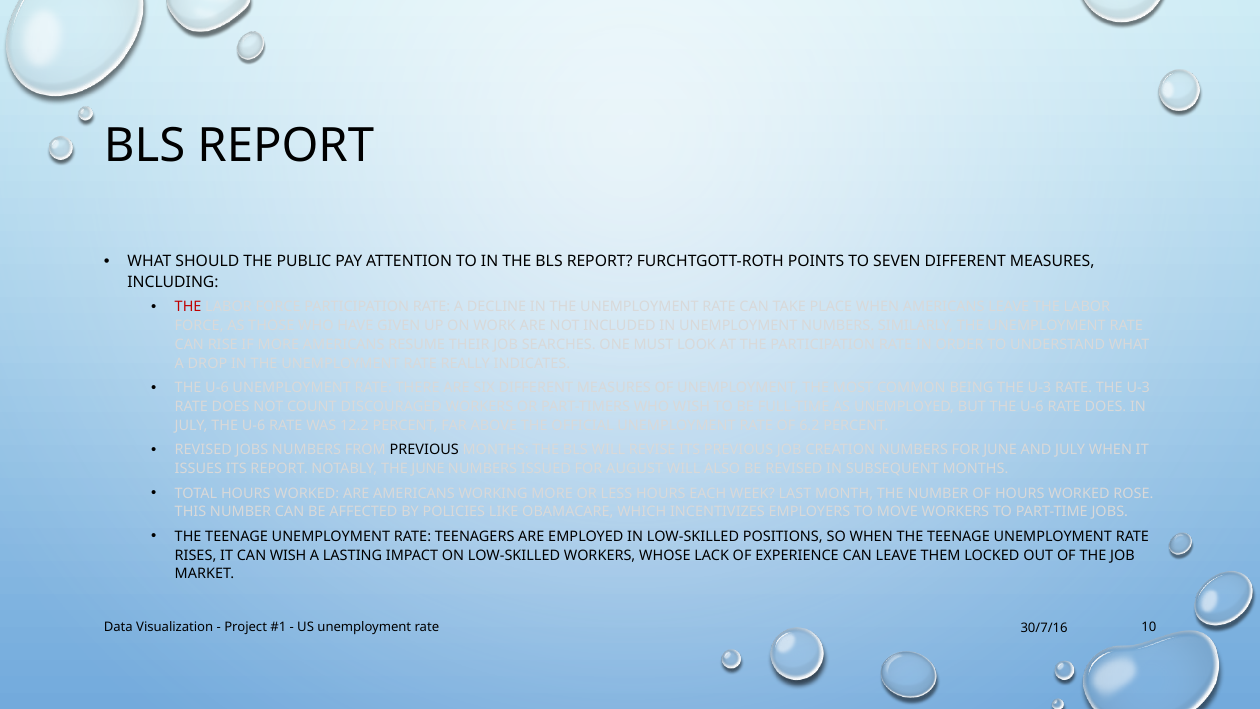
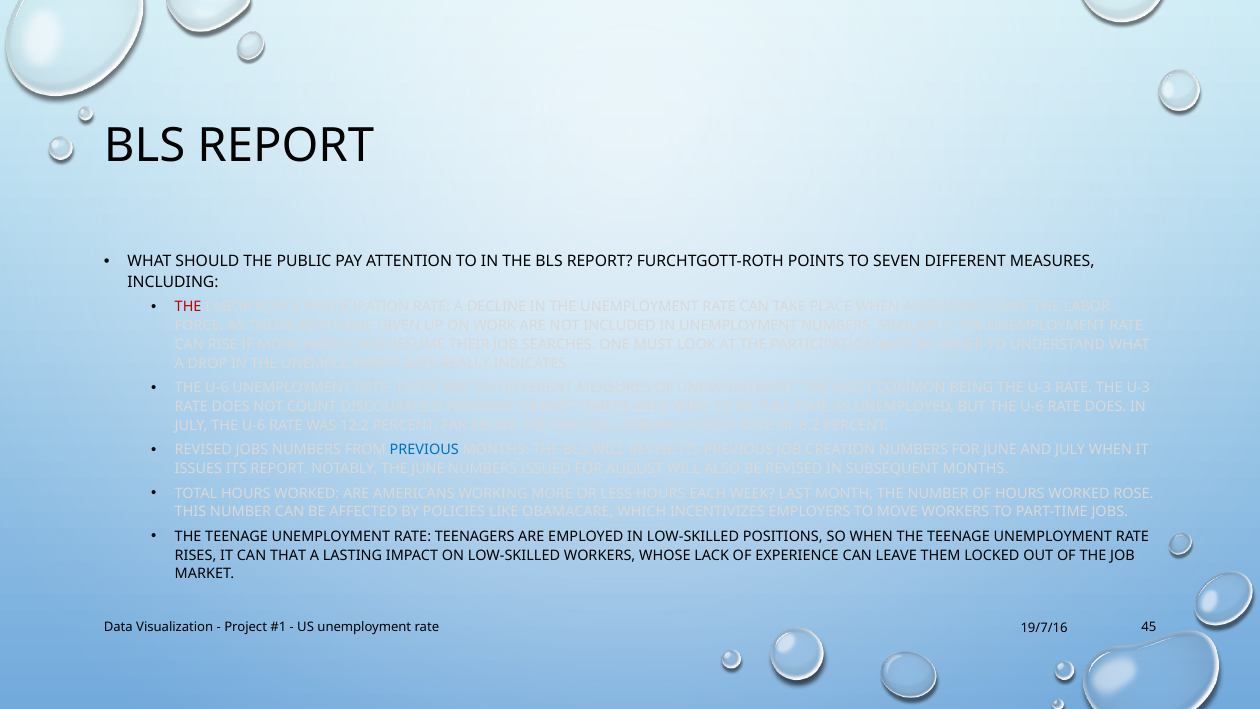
PREVIOUS colour: black -> blue (424, 450)
CAN WISH: WISH -> THAT (288, 555)
10: 10 -> 45 (1149, 627)
30/7/16: 30/7/16 -> 19/7/16 (1044, 628)
